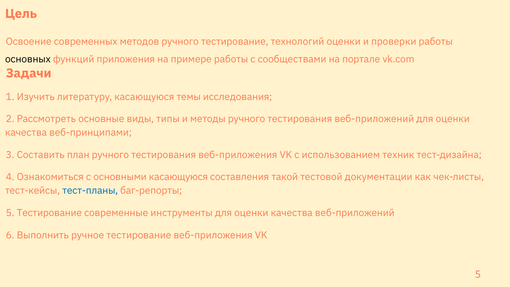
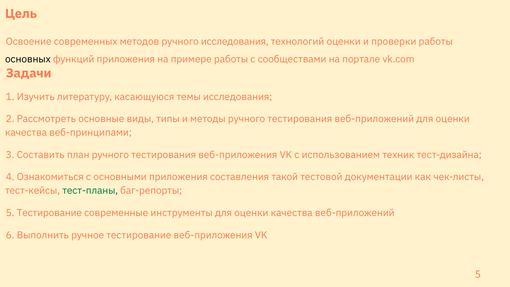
ручного тестирование: тестирование -> исследования (235, 41)
основными касающуюся: касающуюся -> приложения (178, 177)
тест-планы colour: blue -> green (90, 191)
